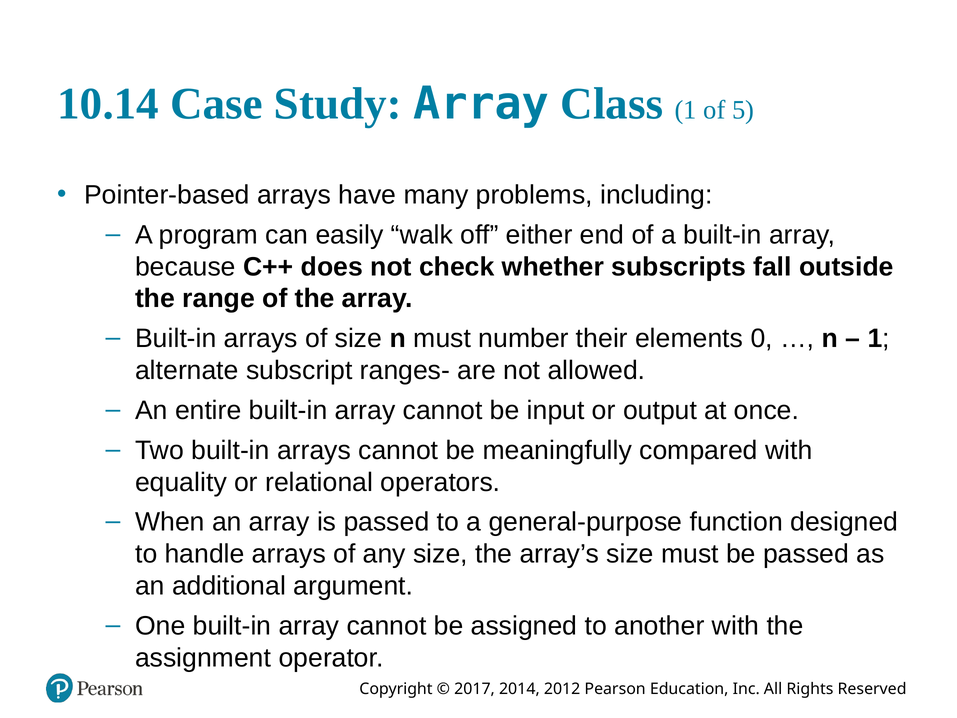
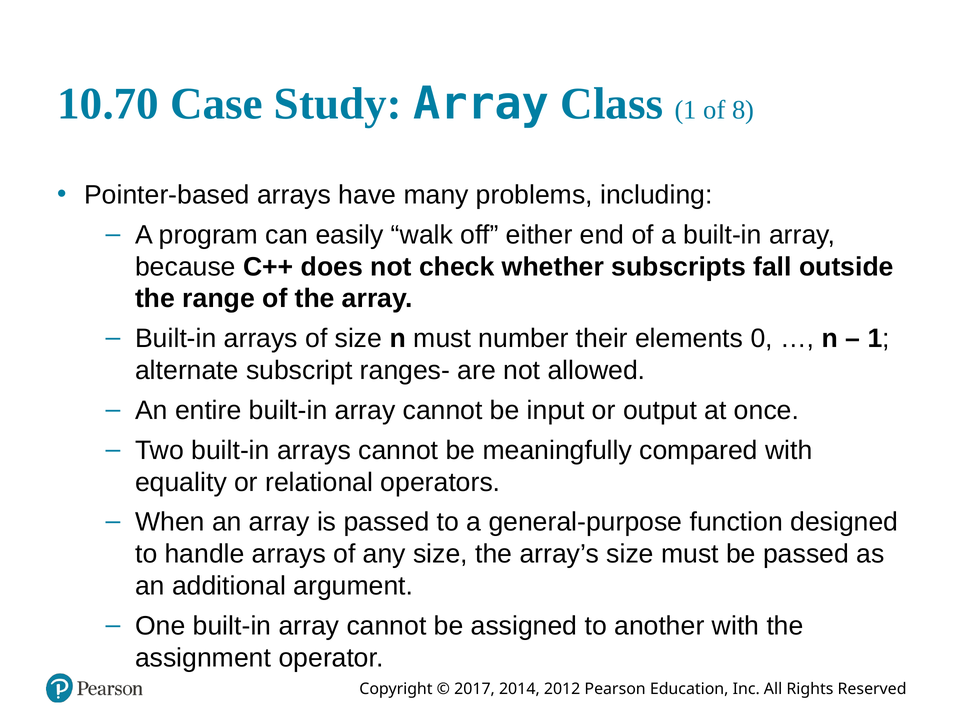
10.14: 10.14 -> 10.70 (108, 104)
5: 5 -> 8 (743, 110)
